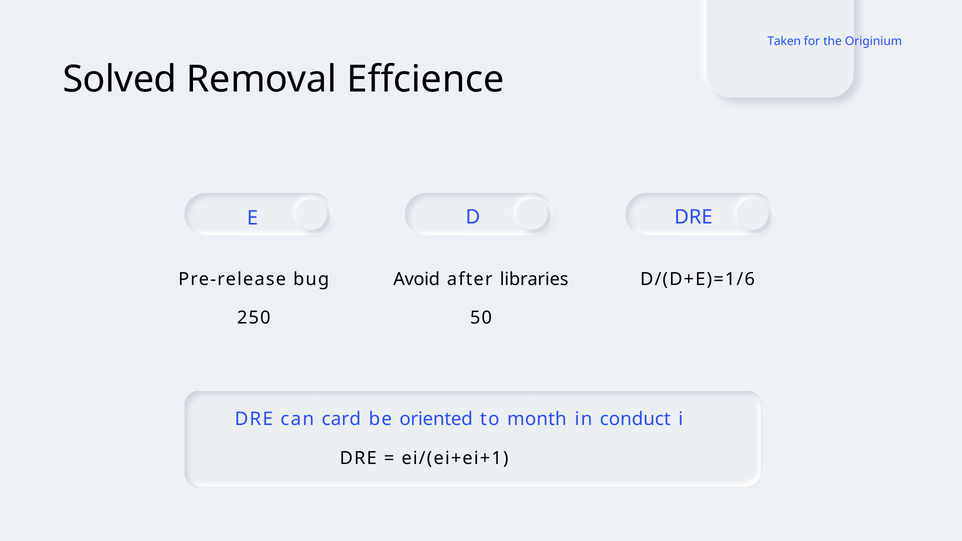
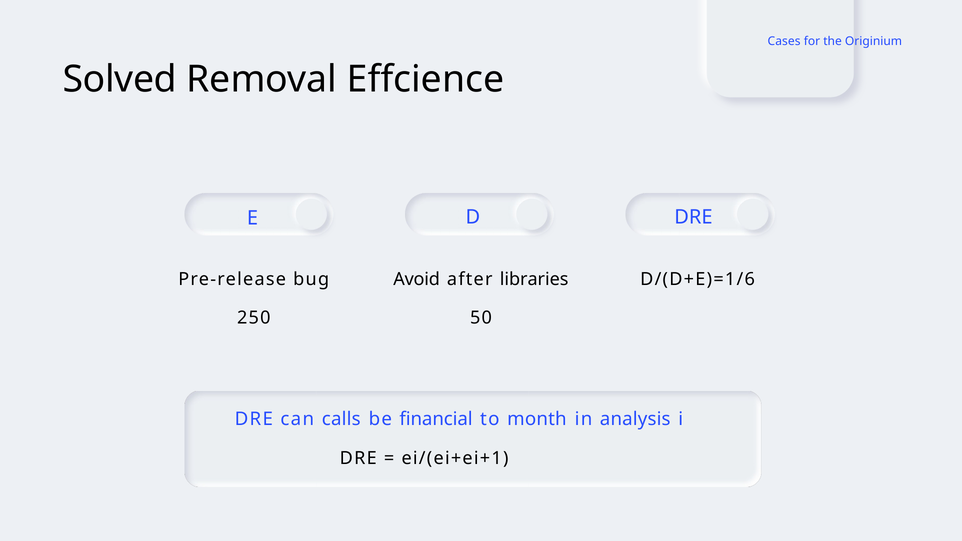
Taken: Taken -> Cases (784, 41)
card: card -> calls (341, 419)
oriented: oriented -> financial (436, 419)
conduct: conduct -> analysis (635, 419)
